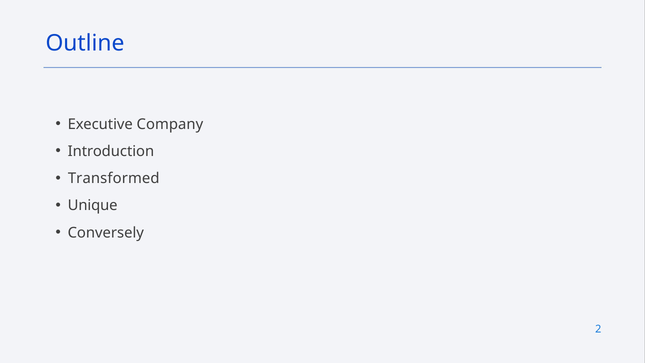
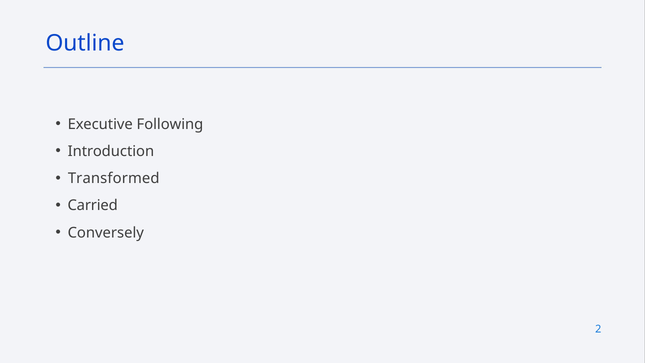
Company: Company -> Following (170, 124)
Unique: Unique -> Carried (93, 205)
